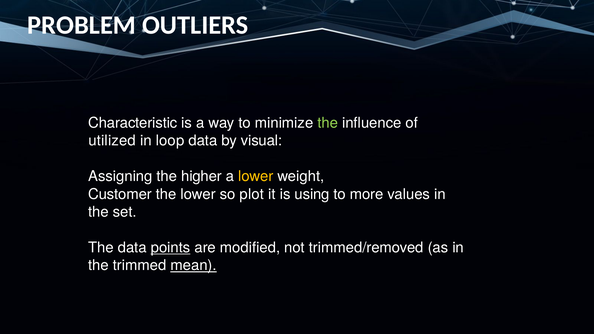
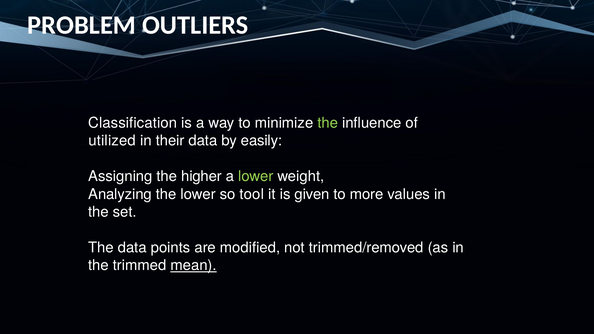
Characteristic: Characteristic -> Classification (133, 123)
loop: loop -> their (170, 141)
visual: visual -> easily (262, 141)
lower colour: yellow -> light green (256, 176)
Customer: Customer -> Analyzing (120, 194)
plot: plot -> tool (252, 194)
using: using -> given (312, 194)
points underline: present -> none (171, 248)
